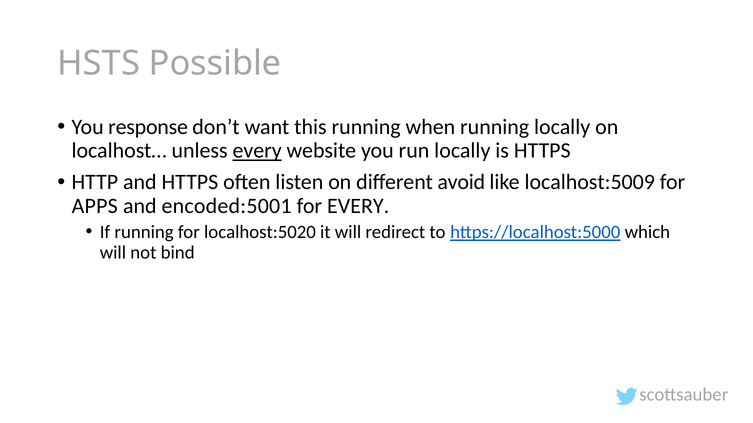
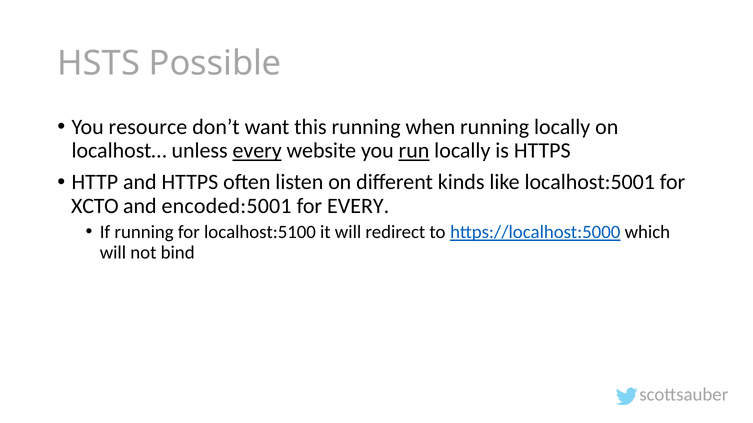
response: response -> resource (148, 127)
run underline: none -> present (414, 151)
avoid: avoid -> kinds (461, 182)
localhost:5009: localhost:5009 -> localhost:5001 (590, 182)
APPS: APPS -> XCTO (95, 206)
localhost:5020: localhost:5020 -> localhost:5100 (260, 232)
